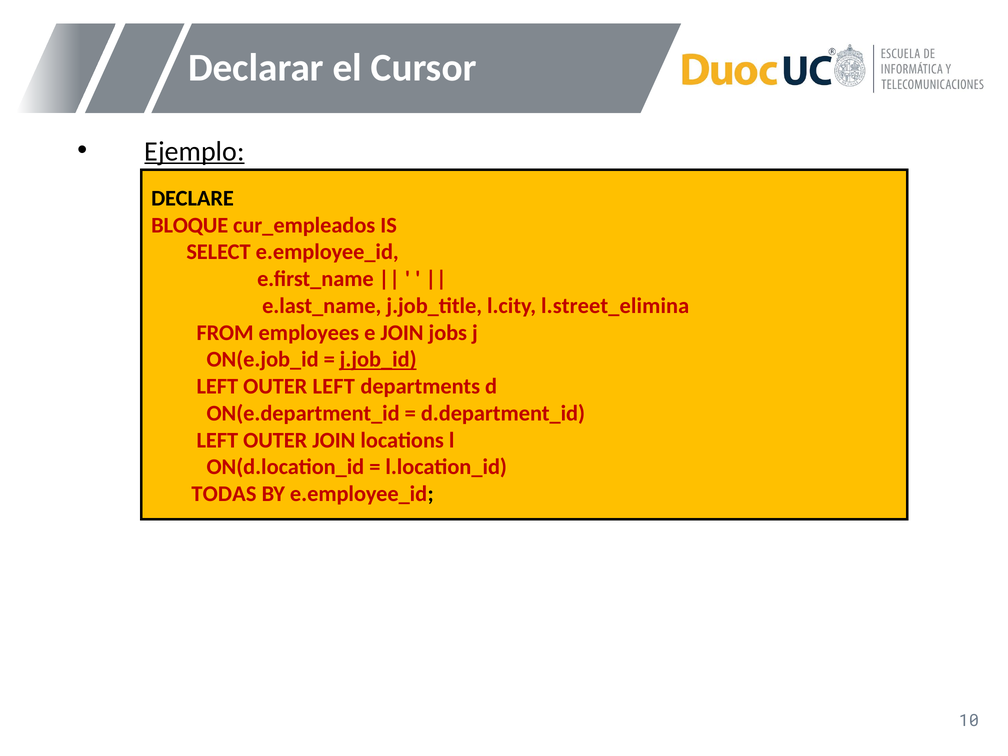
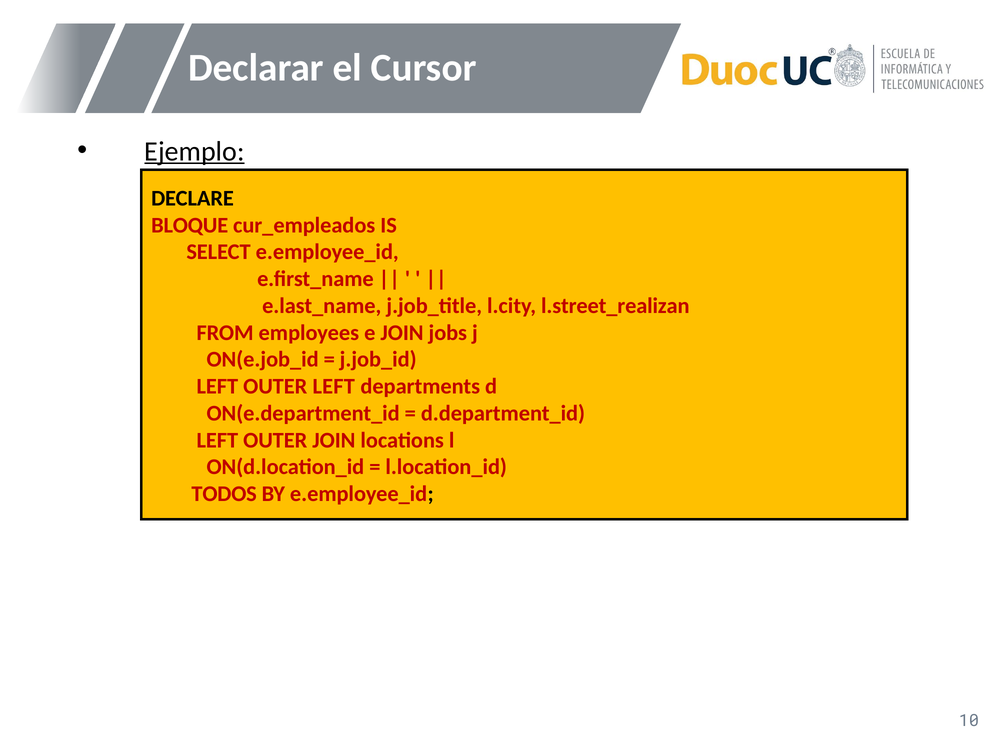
l.street_elimina: l.street_elimina -> l.street_realizan (615, 306)
j.job_id underline: present -> none (378, 360)
TODAS: TODAS -> TODOS (224, 494)
